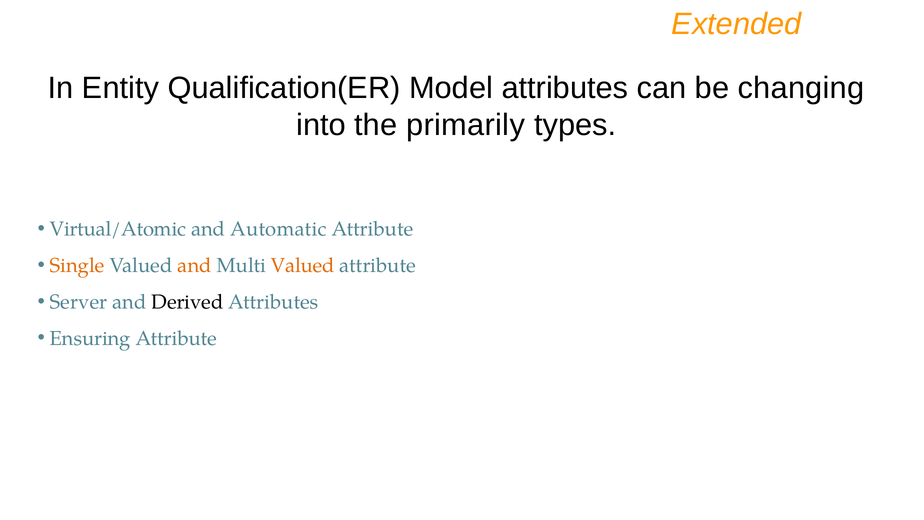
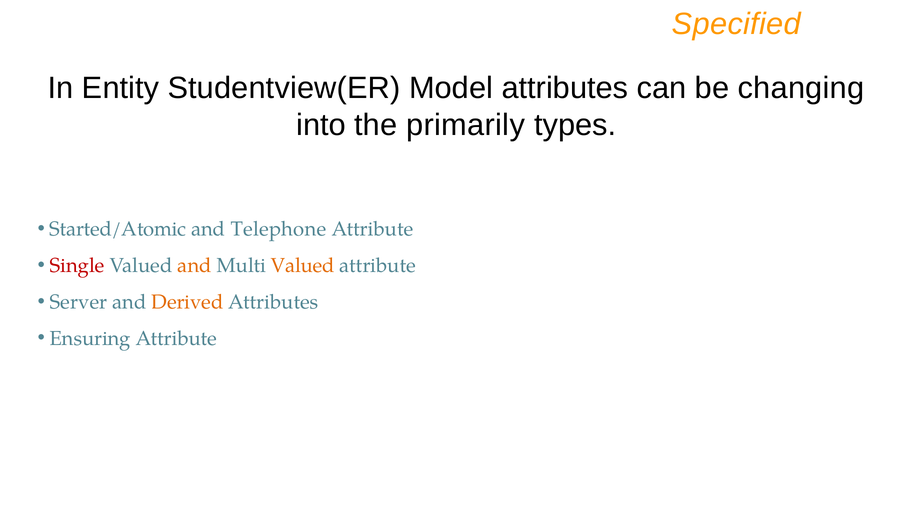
Extended: Extended -> Specified (736, 24)
Qualification(ER: Qualification(ER -> Studentview(ER (284, 88)
Virtual/Atomic: Virtual/Atomic -> Started/Atomic (118, 229)
Automatic: Automatic -> Telephone (278, 229)
Single colour: orange -> red (77, 266)
Derived colour: black -> orange (187, 302)
